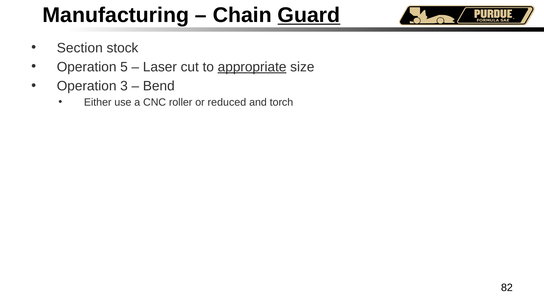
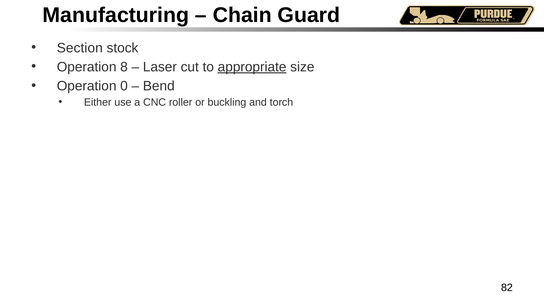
Guard underline: present -> none (309, 15)
5: 5 -> 8 (124, 67)
3: 3 -> 0 (124, 86)
reduced: reduced -> buckling (227, 102)
